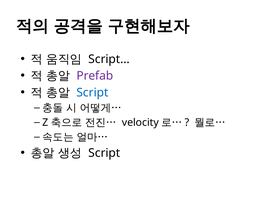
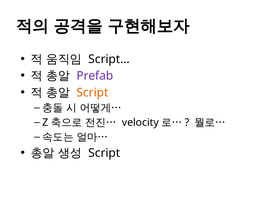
Script colour: blue -> orange (92, 93)
